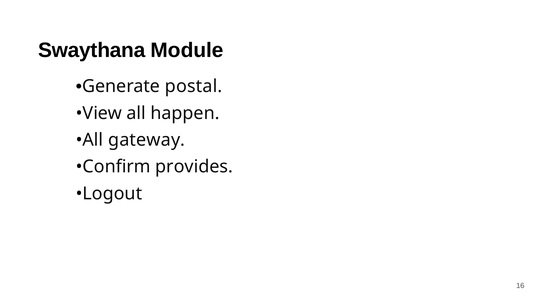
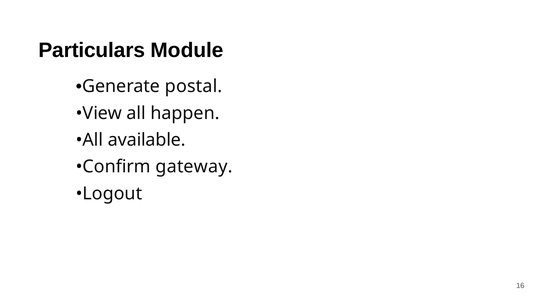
Swaythana: Swaythana -> Particulars (92, 50)
gateway: gateway -> available (147, 140)
provides: provides -> gateway (194, 167)
